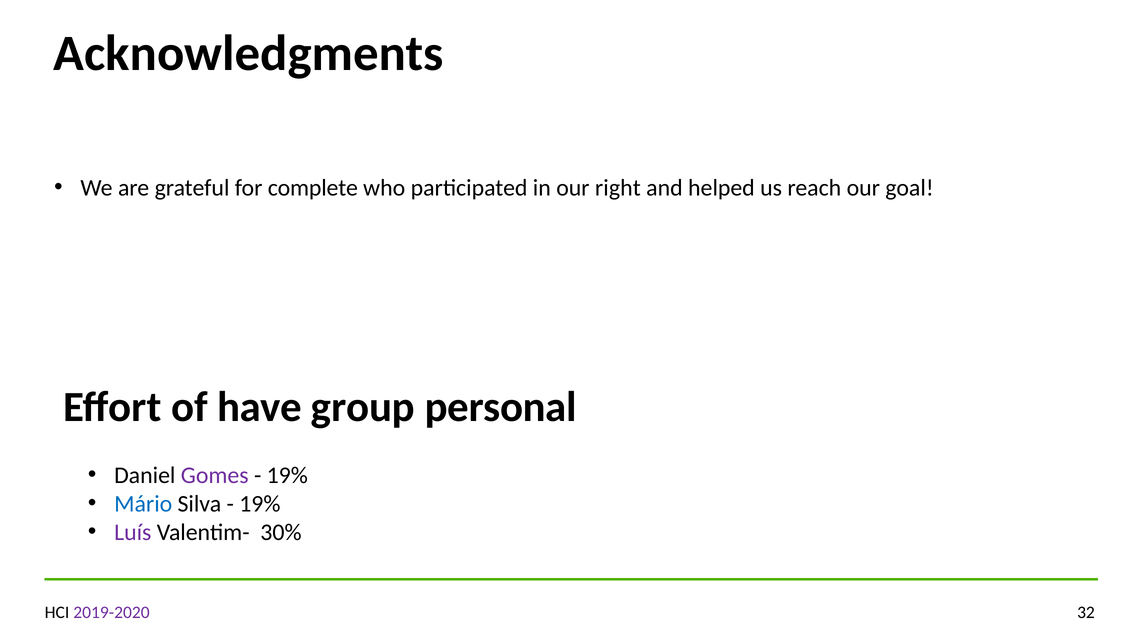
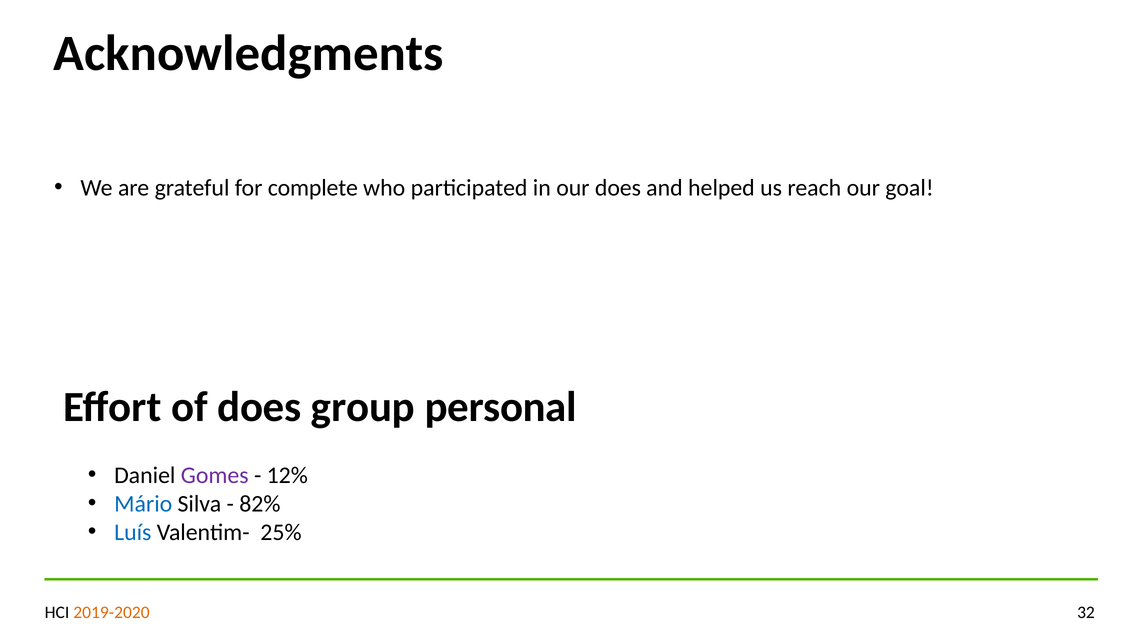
our right: right -> does (618, 188)
of have: have -> does (259, 407)
19%: 19% -> 12% (287, 475)
19%: 19% -> 82% (260, 504)
Luís colour: purple -> blue (133, 532)
30%: 30% -> 25% (281, 532)
2019-2020 colour: purple -> orange (111, 612)
